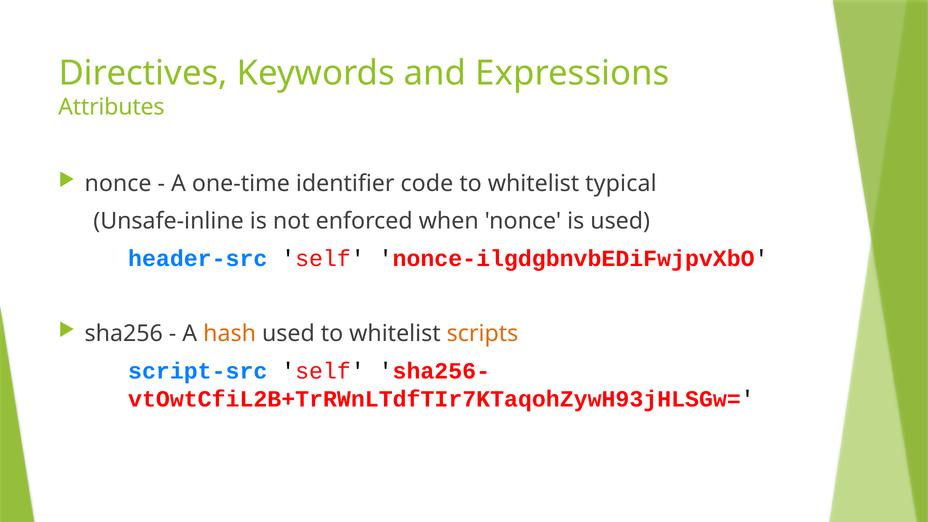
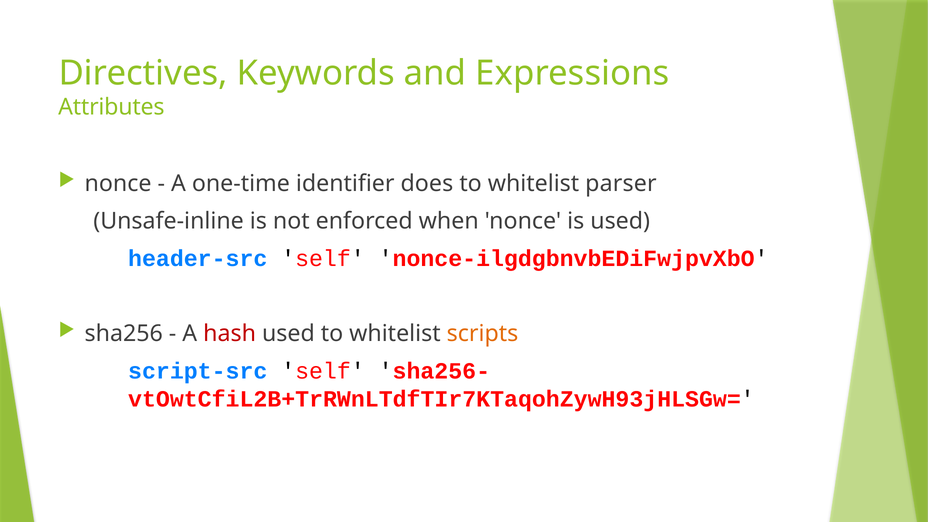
code: code -> does (427, 183)
typical: typical -> parser (621, 183)
hash colour: orange -> red (230, 334)
